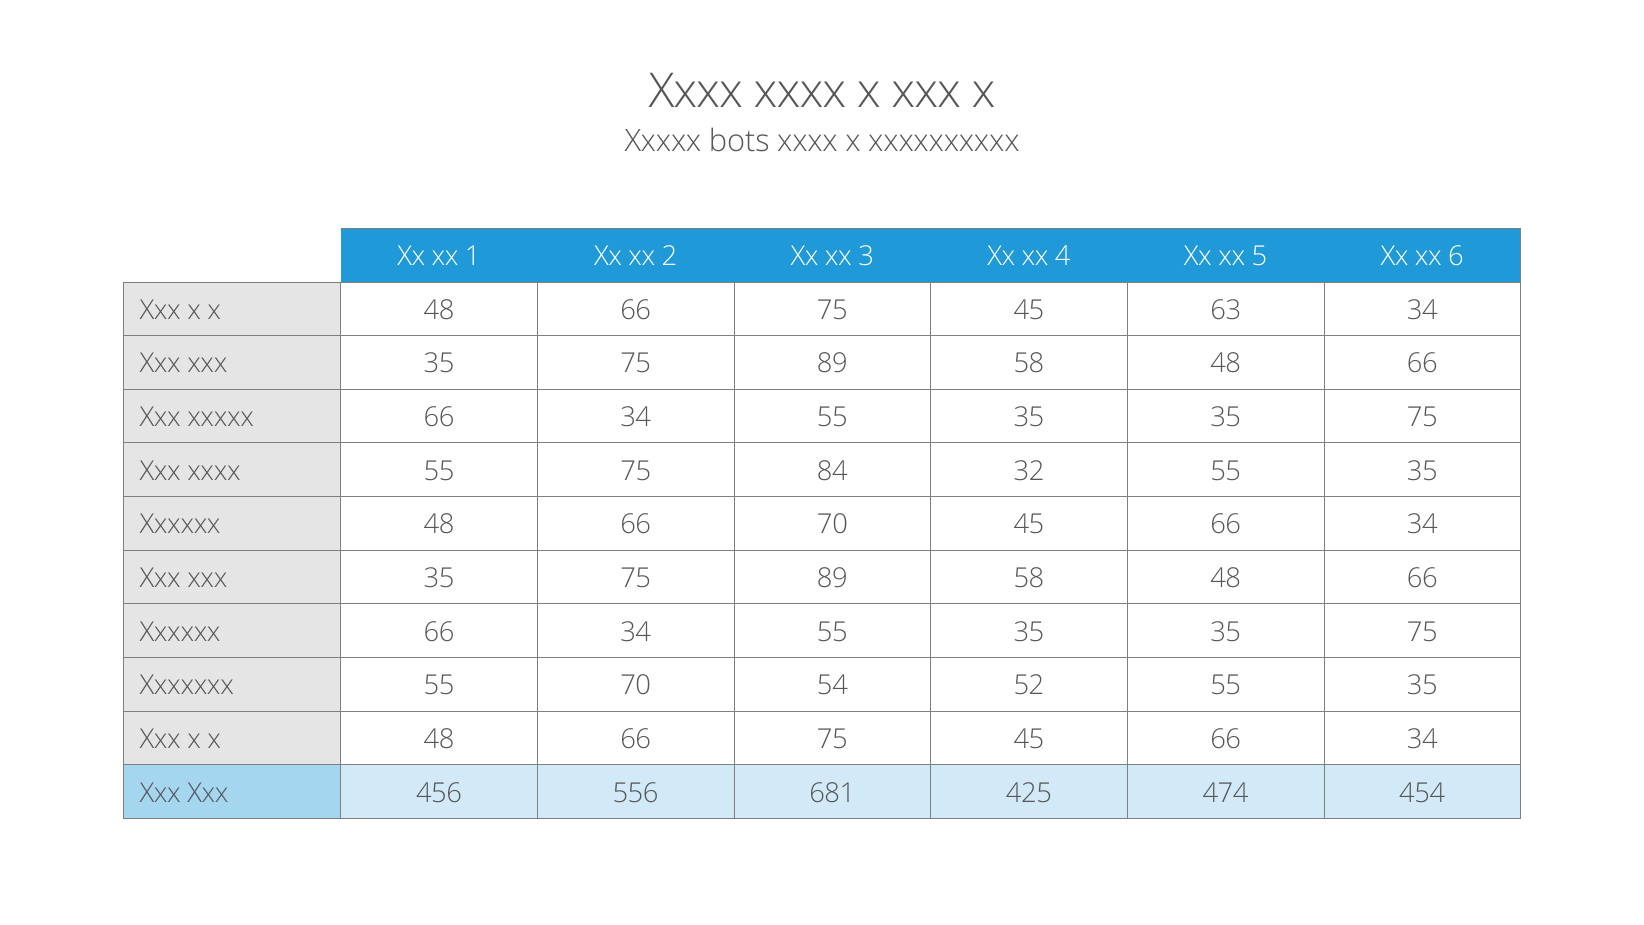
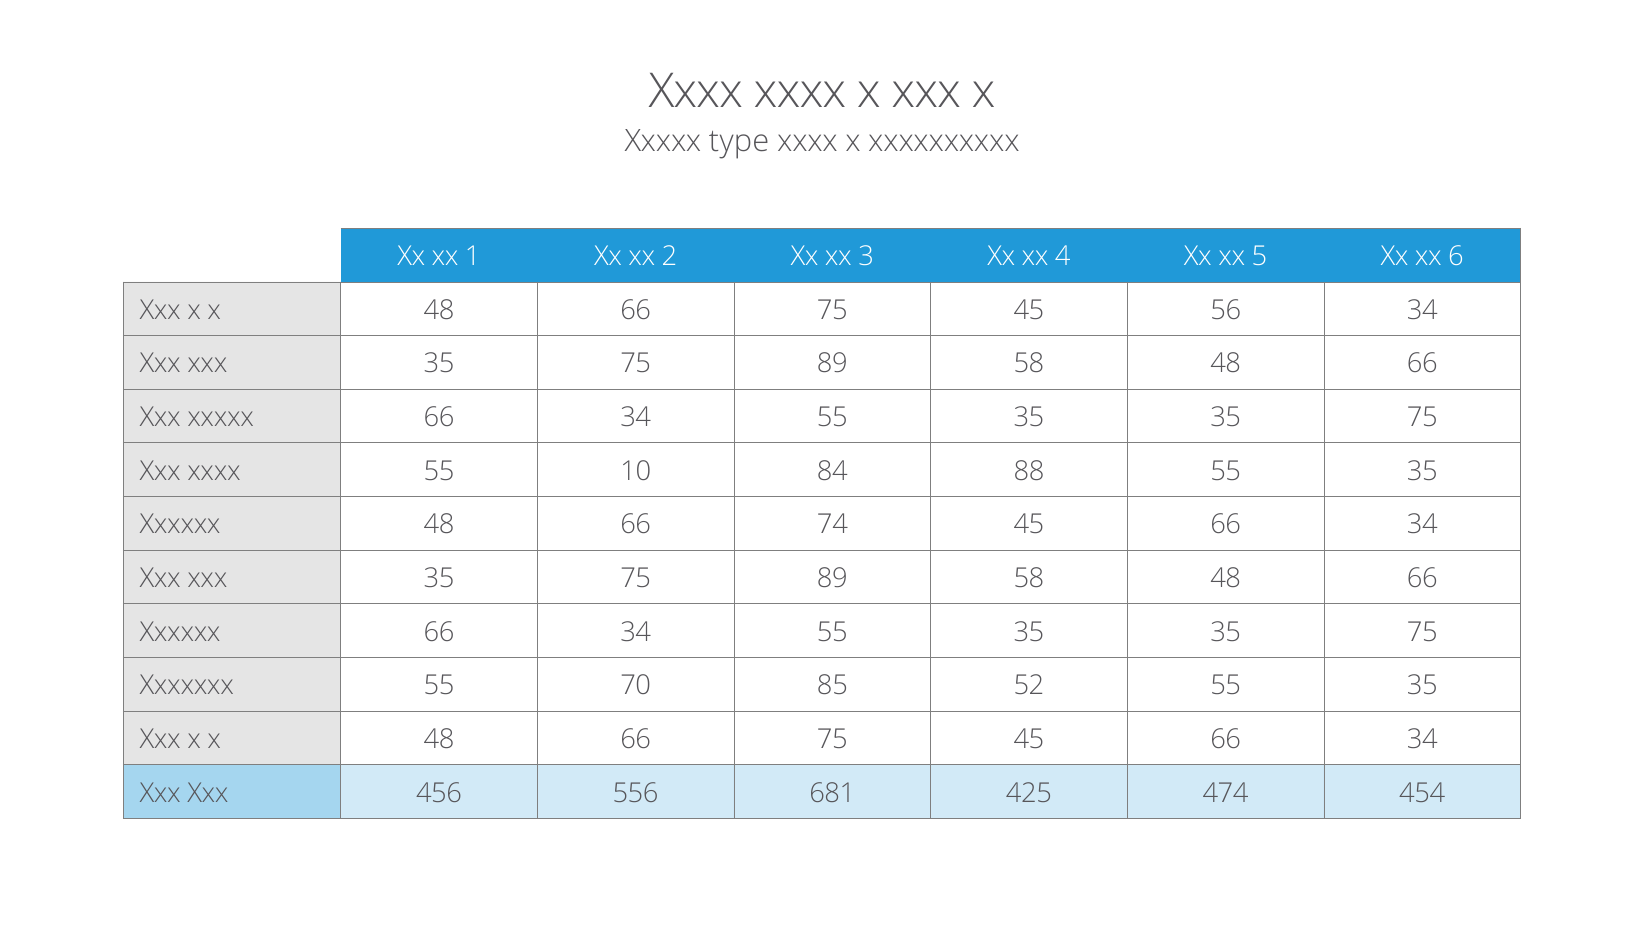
bots: bots -> type (739, 141)
63: 63 -> 56 (1226, 310)
55 75: 75 -> 10 (636, 471)
32: 32 -> 88 (1029, 471)
66 70: 70 -> 74 (832, 525)
54: 54 -> 85 (832, 686)
